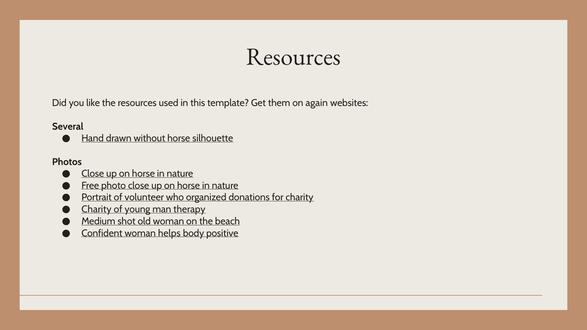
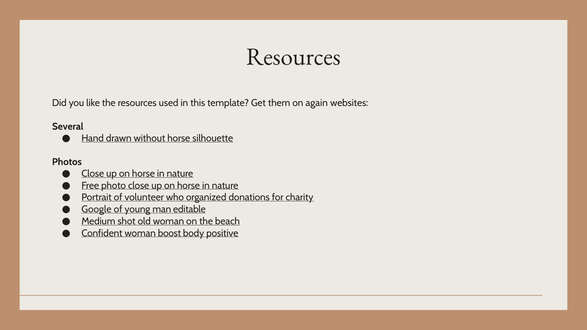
Charity: Charity -> Google (96, 209)
therapy: therapy -> editable (189, 209)
helps: helps -> boost (169, 233)
